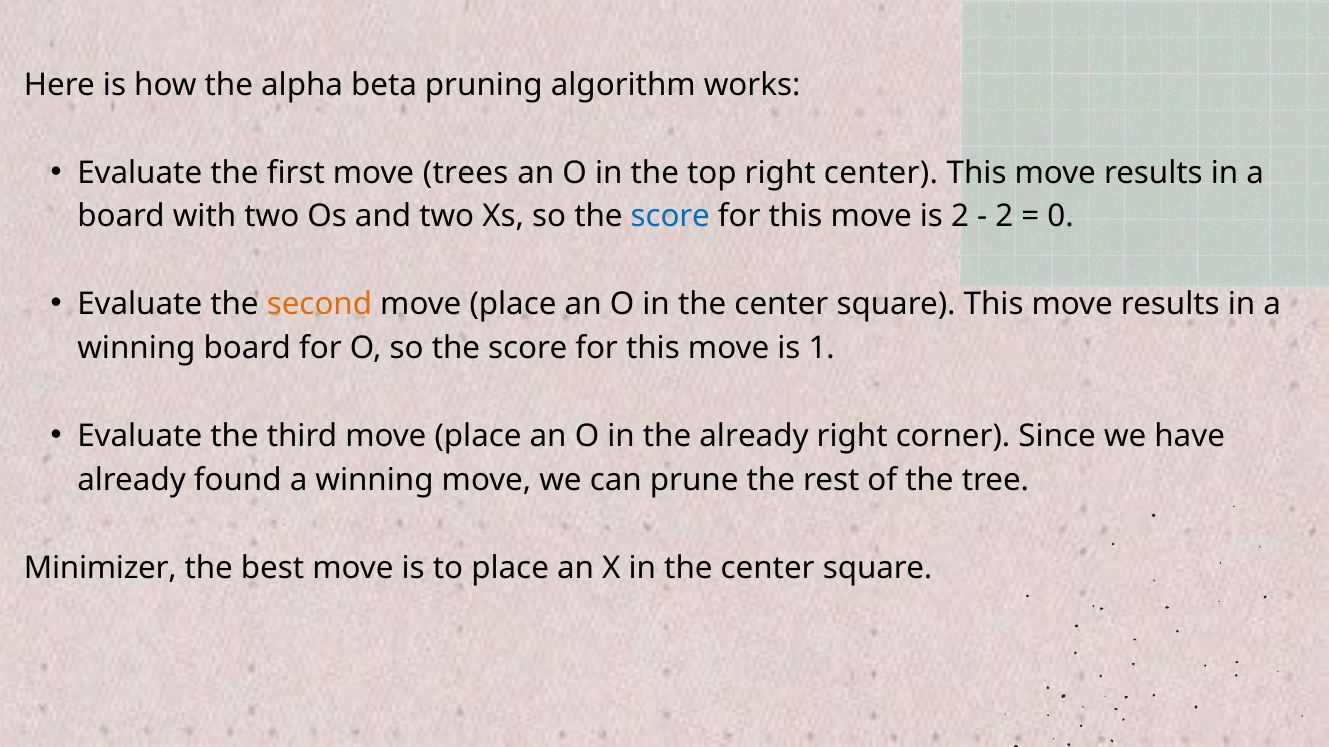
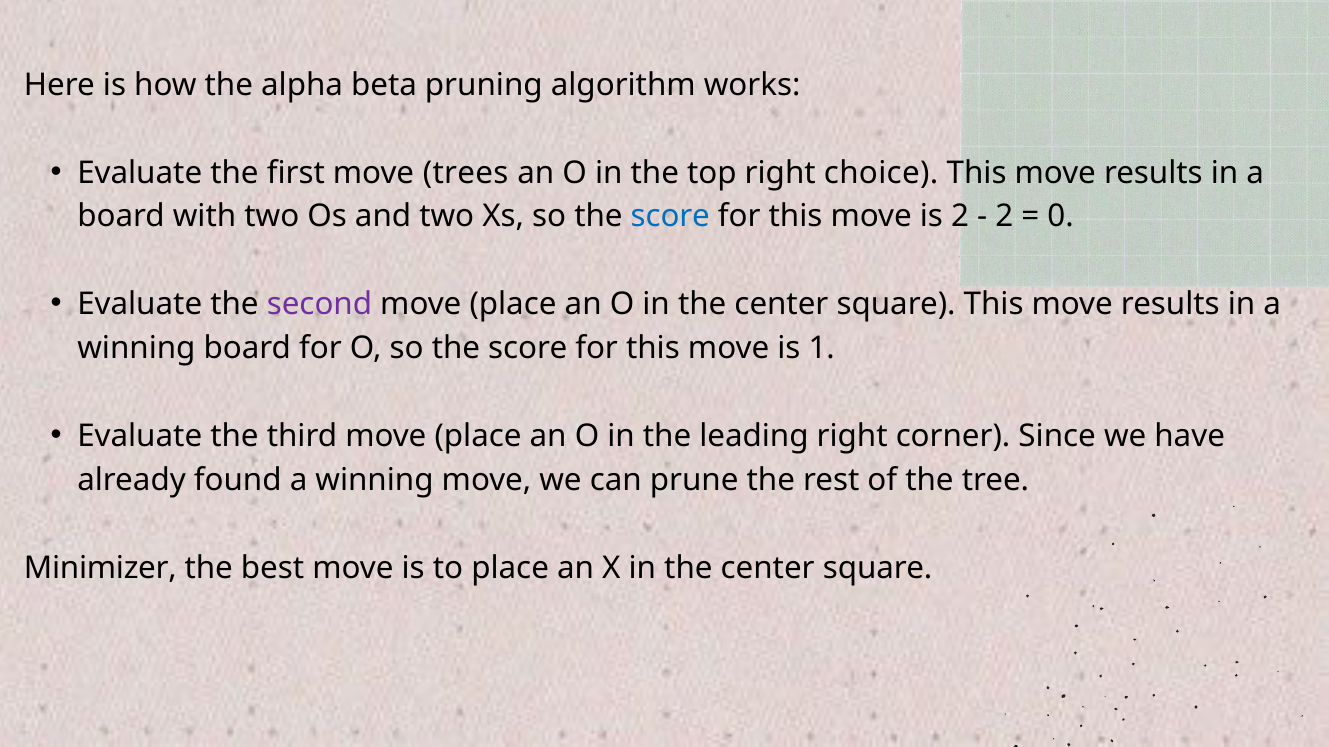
right center: center -> choice (881, 173)
second colour: orange -> purple (319, 305)
the already: already -> leading (754, 436)
